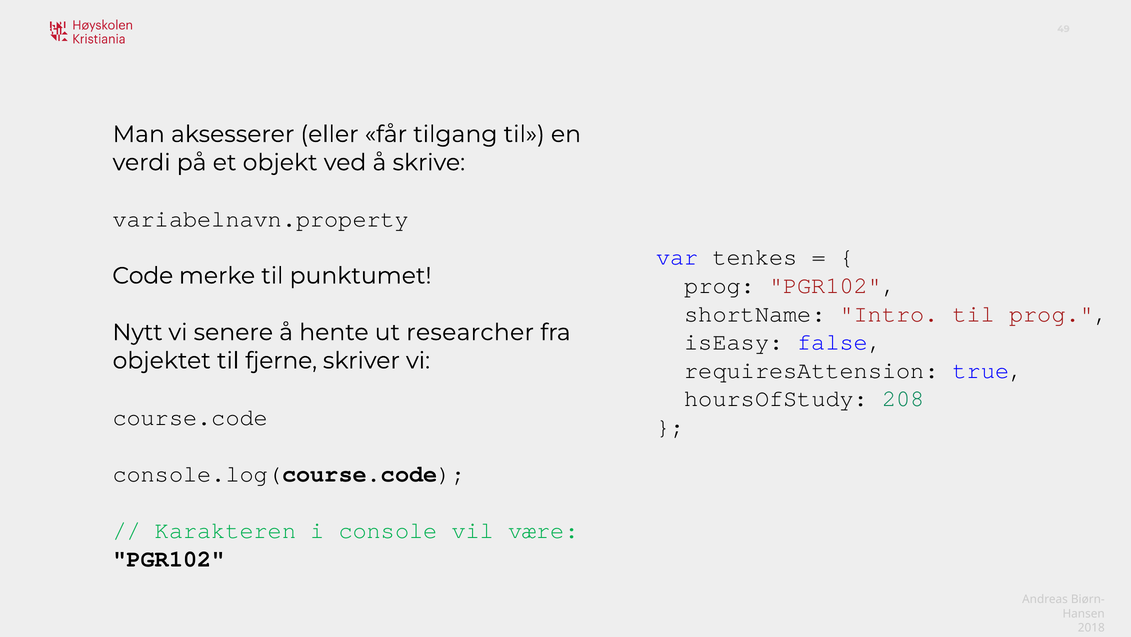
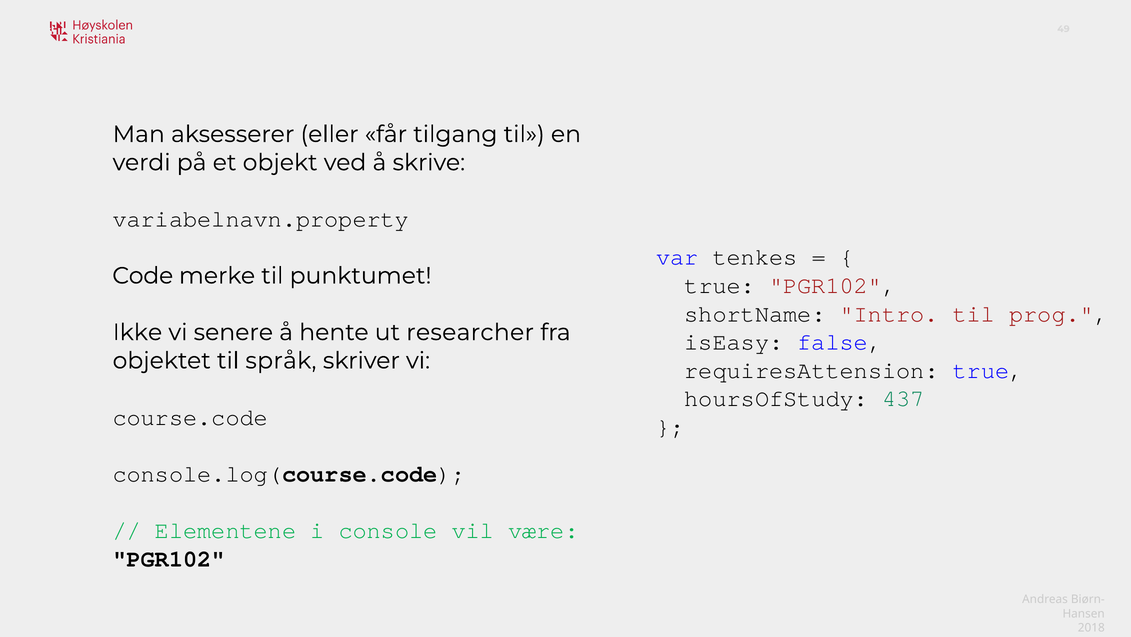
prog: prog -> true (720, 285)
Nytt: Nytt -> Ikke (137, 332)
fjerne: fjerne -> språk (281, 360)
208: 208 -> 437 (903, 398)
Karakteren: Karakteren -> Elementene (226, 530)
